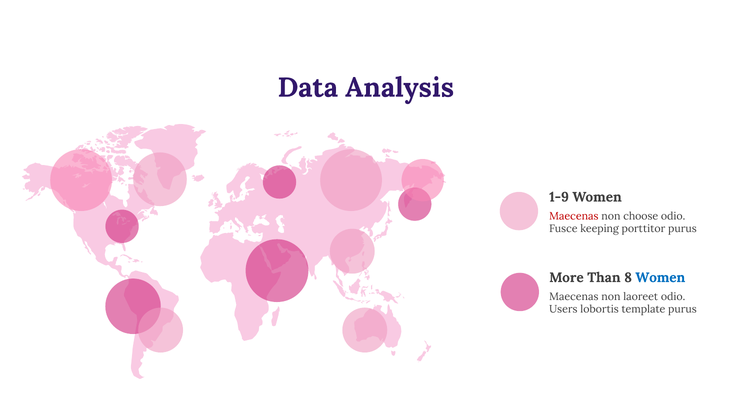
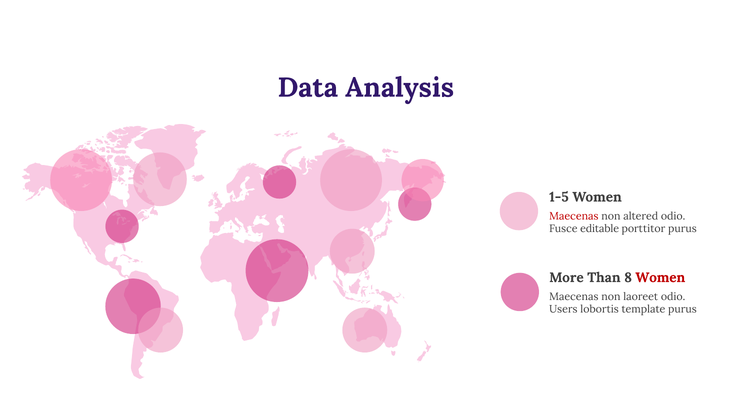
1-9: 1-9 -> 1-5 (559, 197)
choose: choose -> altered (641, 216)
keeping: keeping -> editable (600, 229)
Women colour: blue -> red (660, 277)
